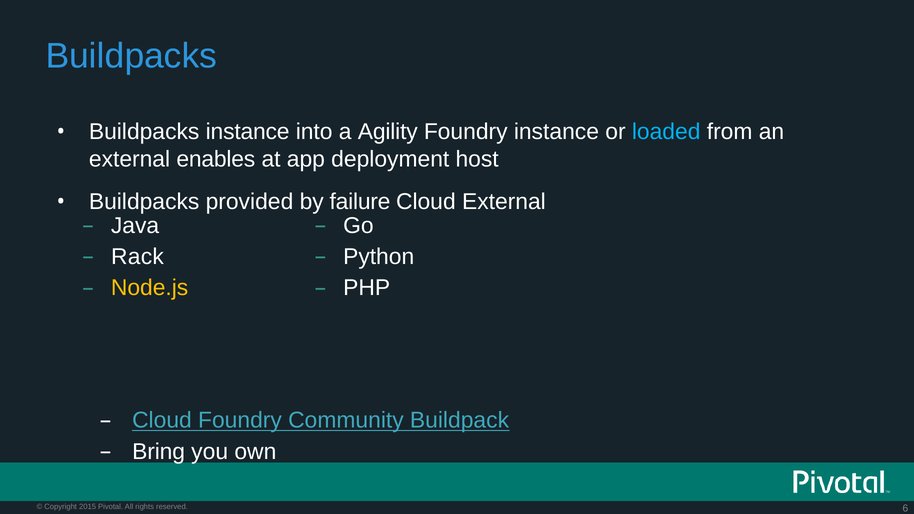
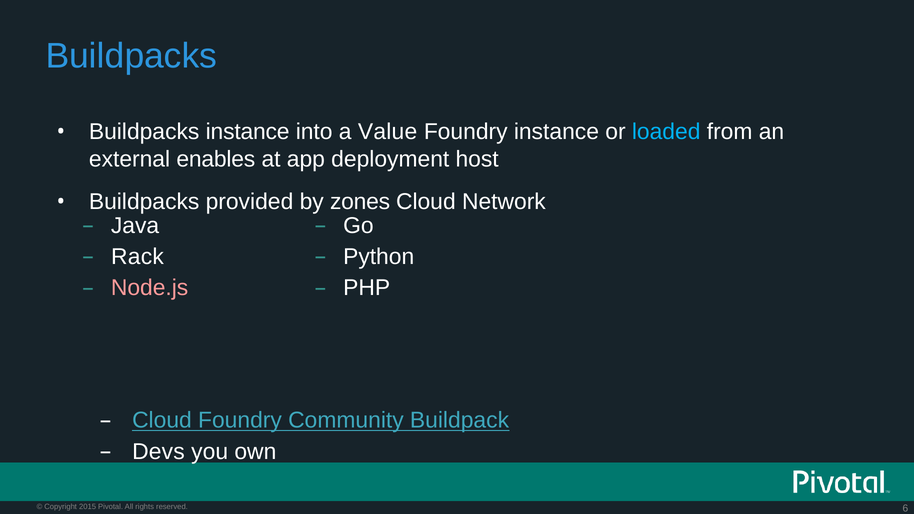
Agility: Agility -> Value (388, 132)
failure: failure -> zones (360, 202)
Cloud External: External -> Network (504, 202)
Node.js colour: yellow -> pink (150, 288)
Bring: Bring -> Devs (158, 452)
